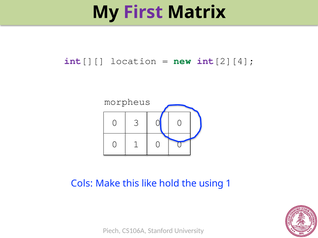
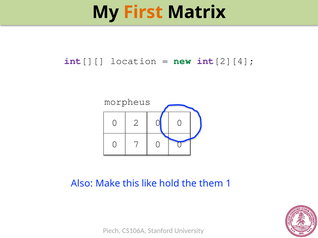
First colour: purple -> orange (143, 12)
3: 3 -> 2 (136, 123)
0 1: 1 -> 7 (136, 145)
Cols: Cols -> Also (82, 184)
using: using -> them (211, 184)
